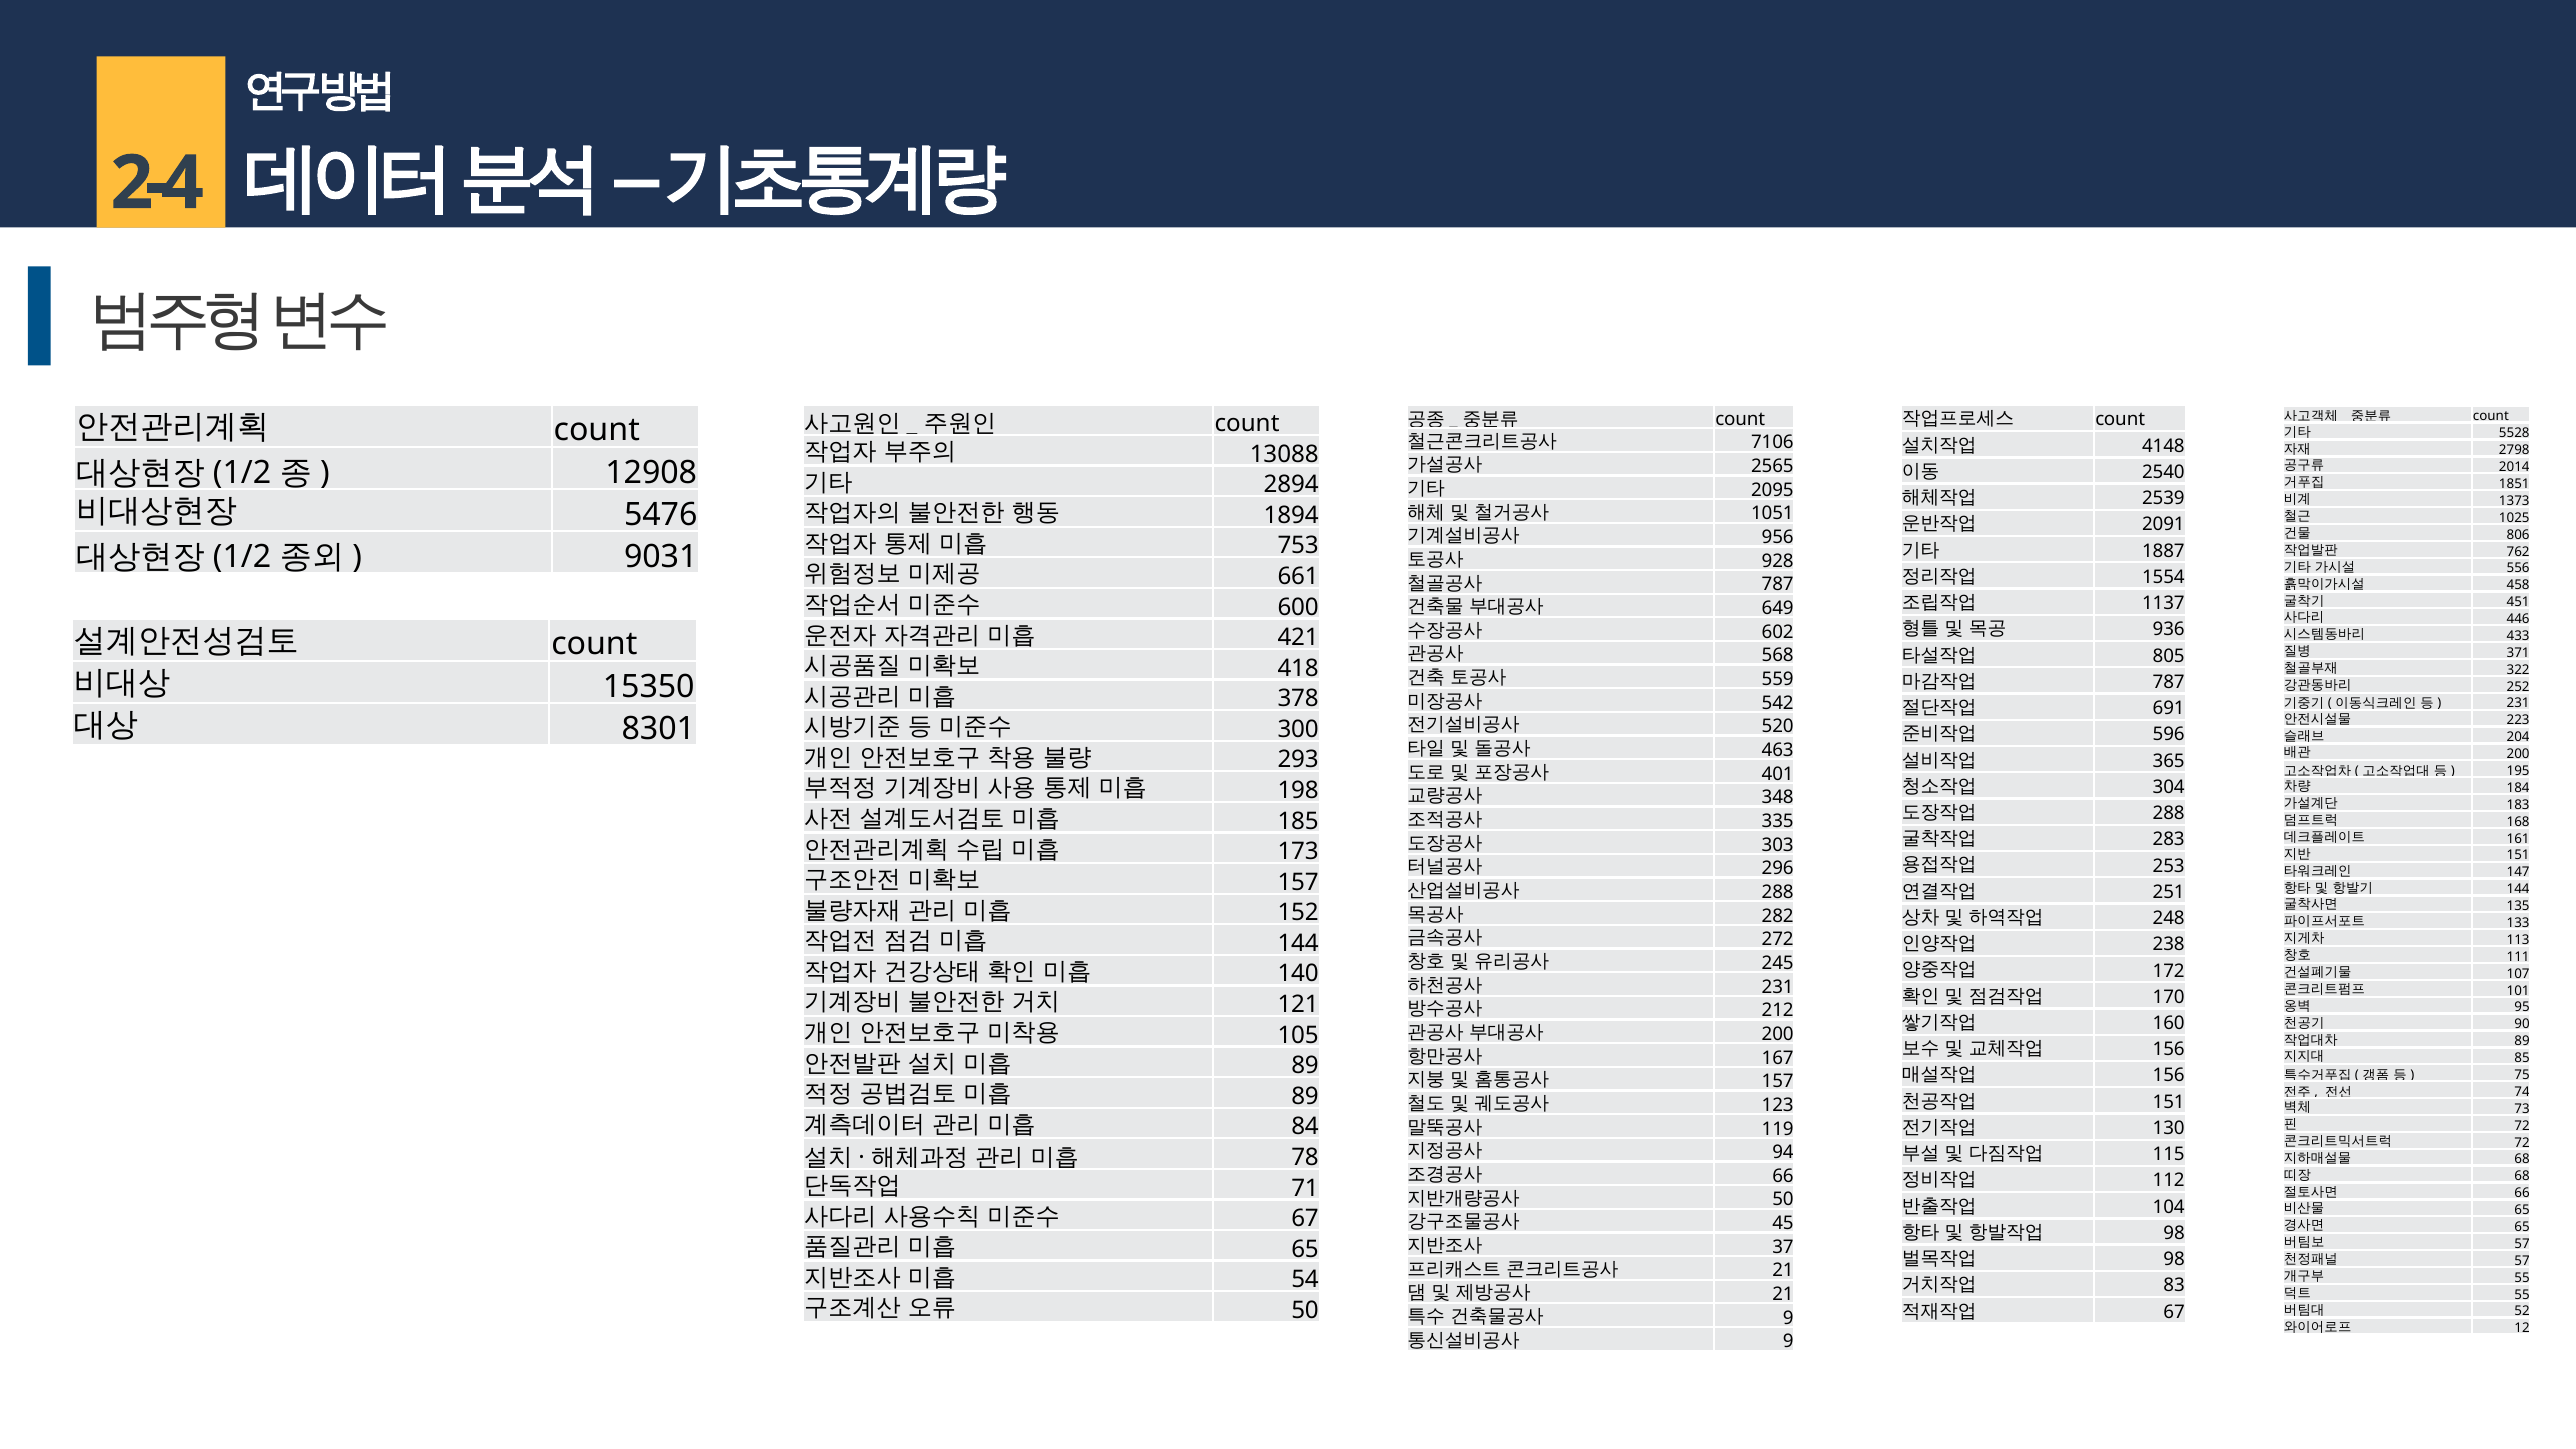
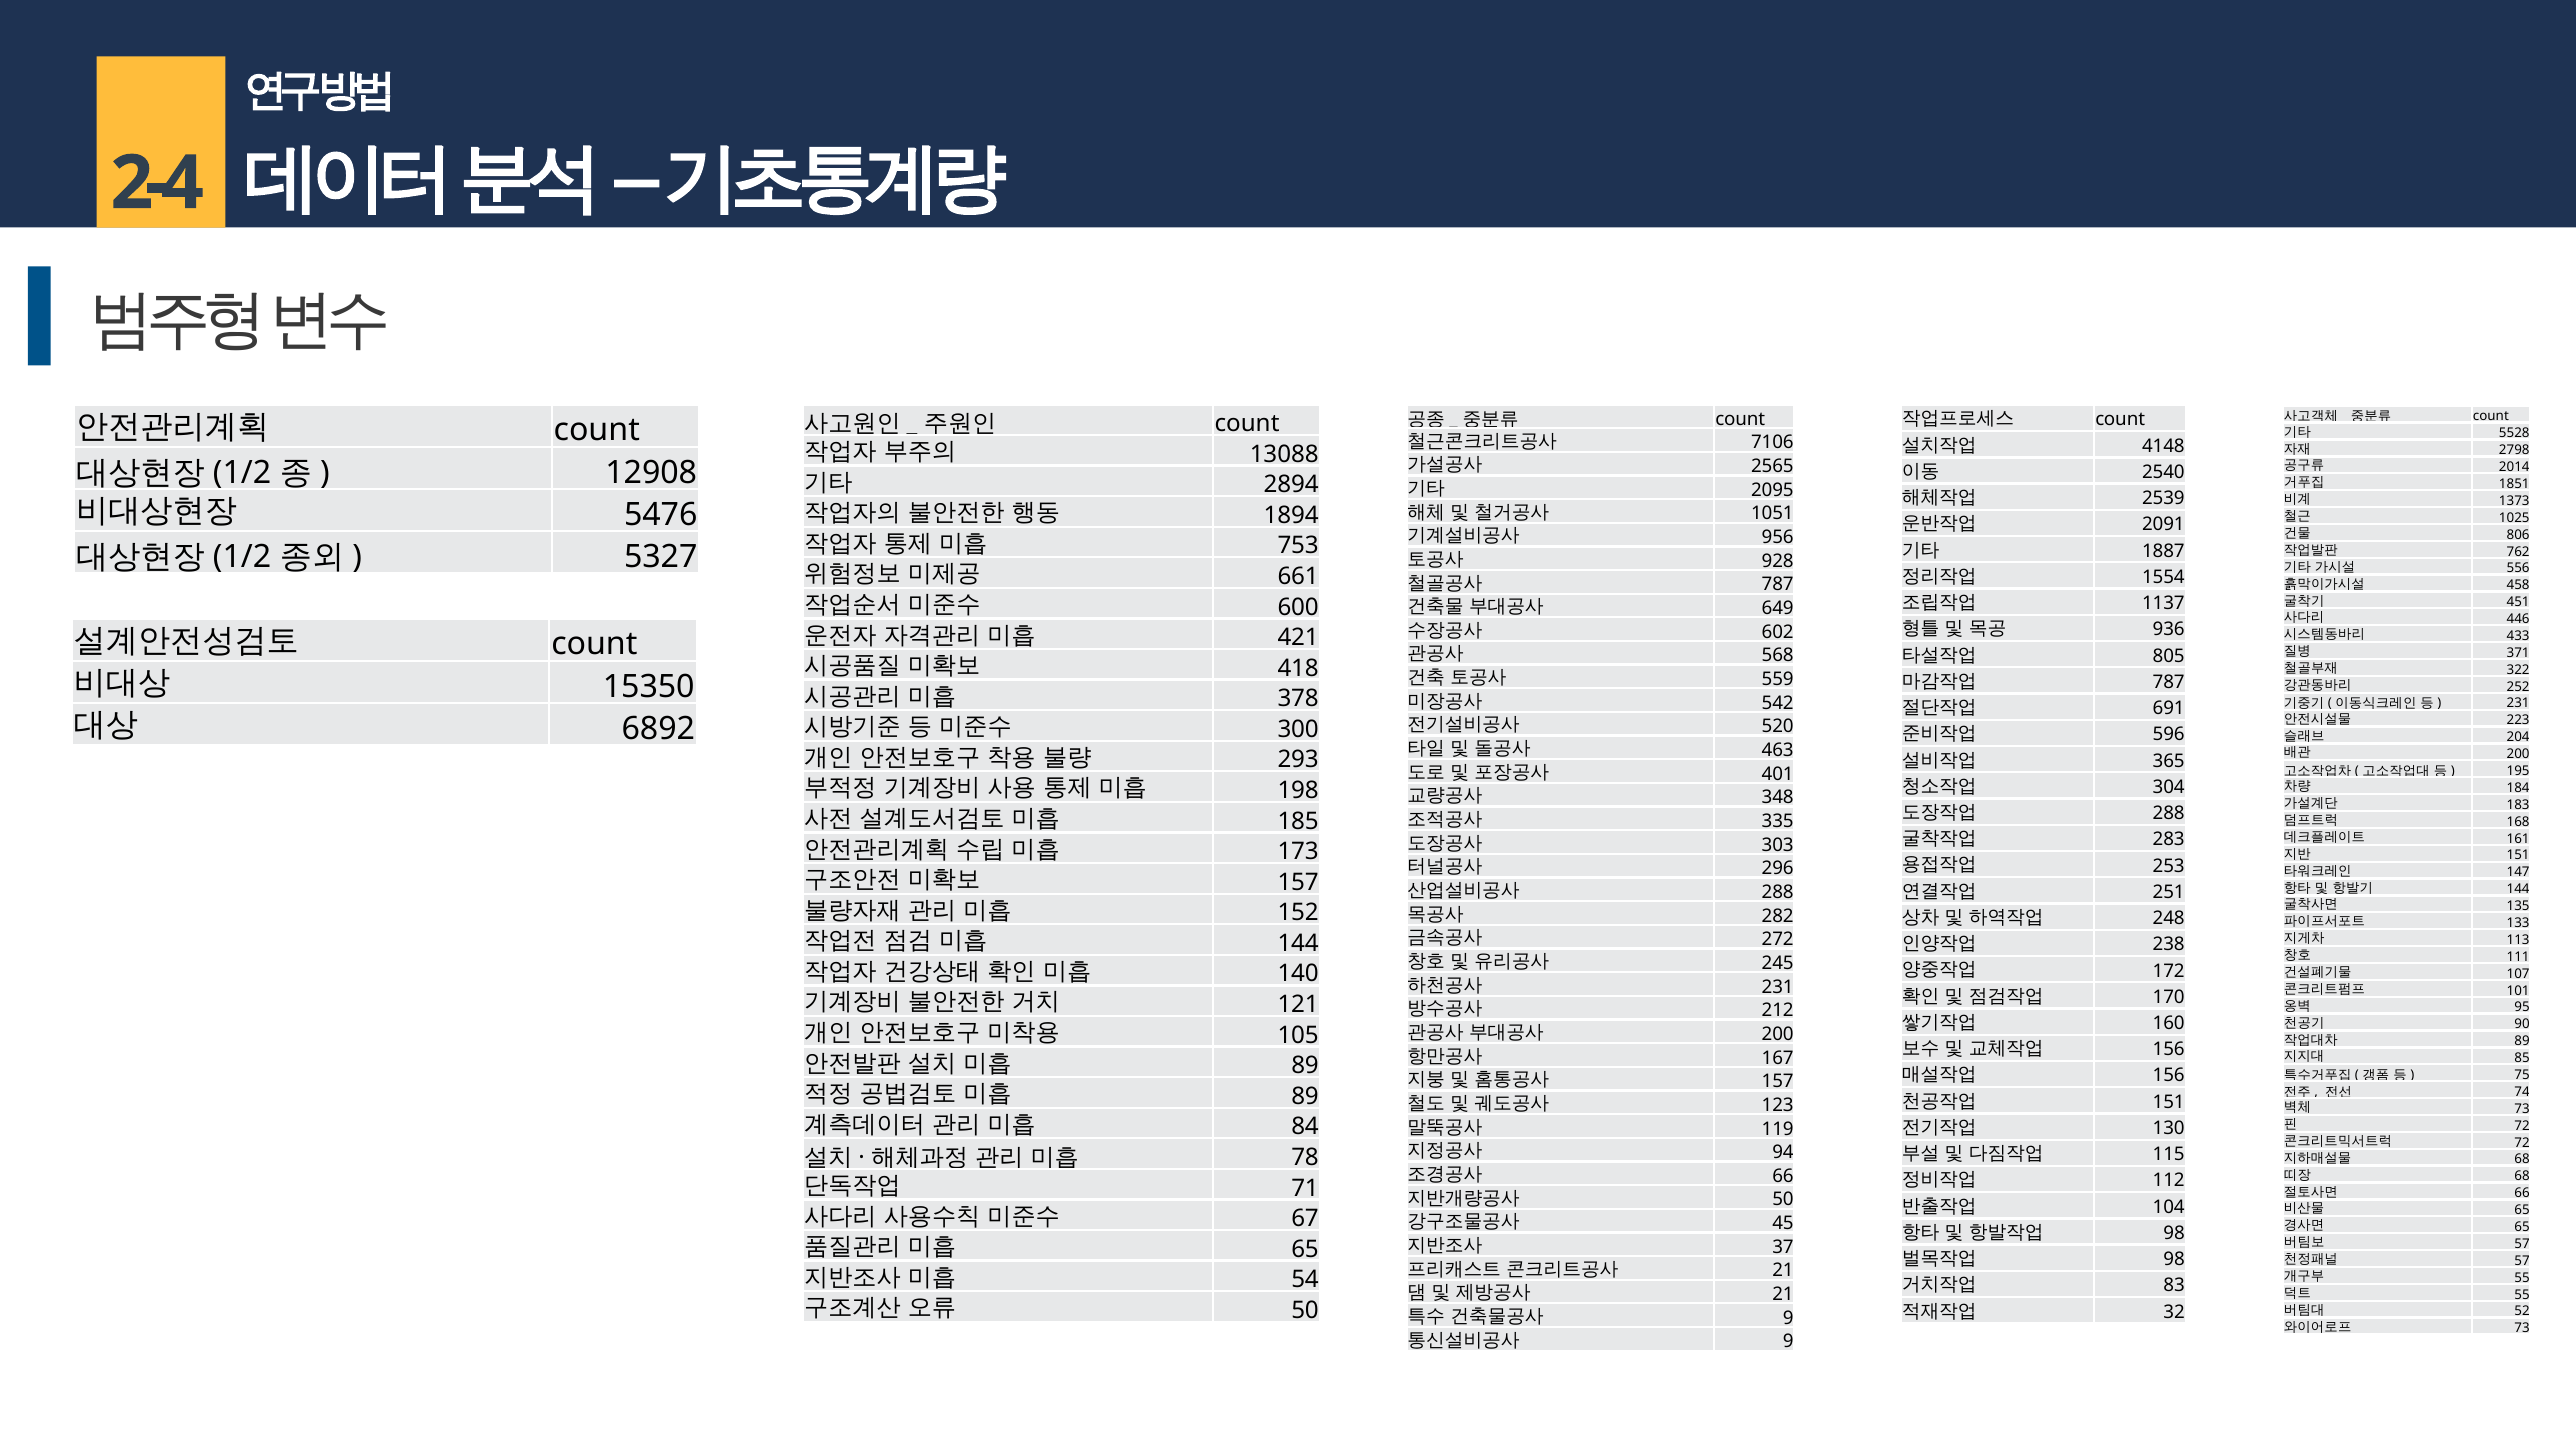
9031: 9031 -> 5327 (661, 557)
8301: 8301 -> 6892 (658, 729)
67: 67 -> 32 (2174, 1312)
12: 12 -> 73 (2522, 1328)
